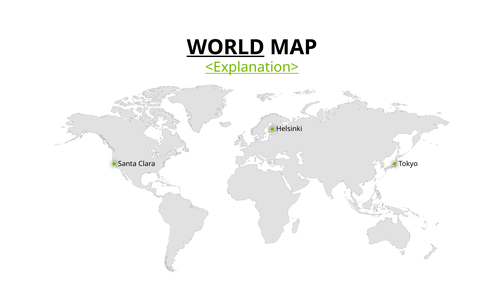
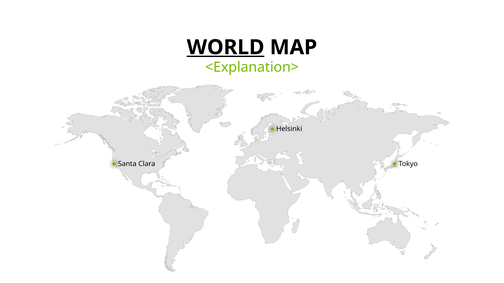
<Explanation> underline: present -> none (252, 67)
